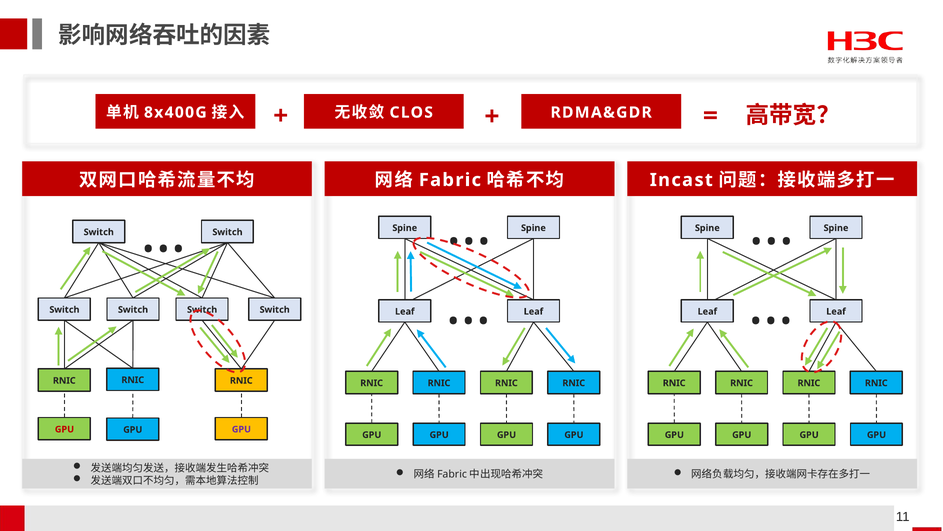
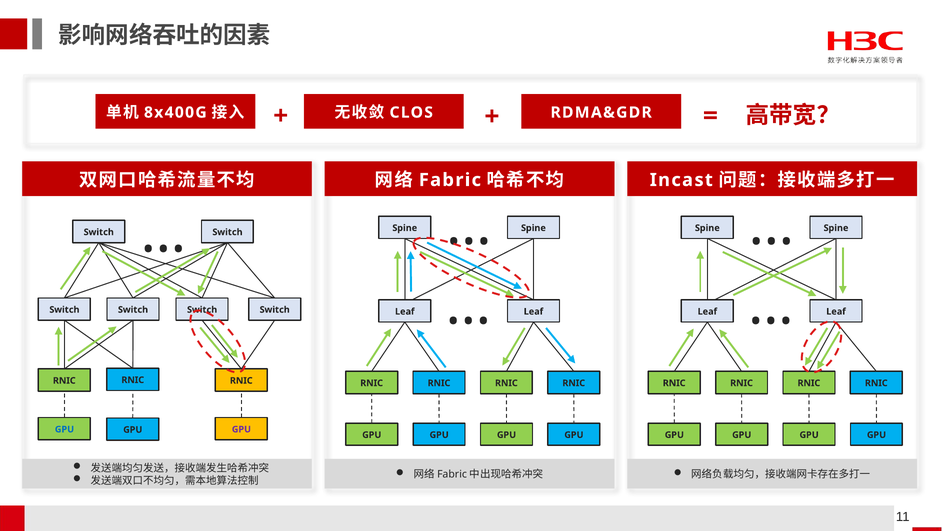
GPU colour: red -> blue (64, 429)
